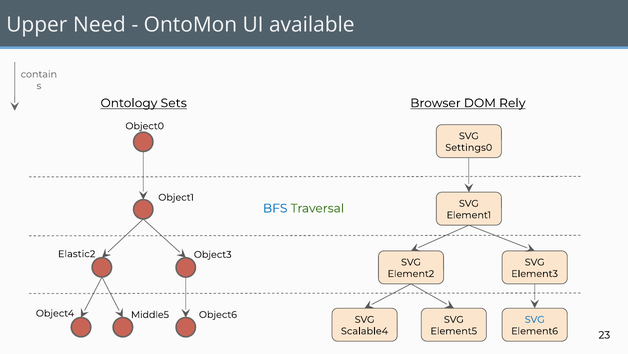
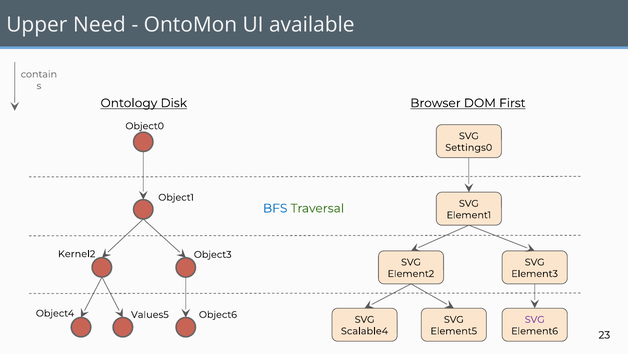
Sets: Sets -> Disk (174, 103)
Rely: Rely -> First (512, 103)
Elastic2: Elastic2 -> Kernel2 (77, 253)
Middle5: Middle5 -> Values5 (150, 314)
SVG colour: blue -> purple (535, 319)
